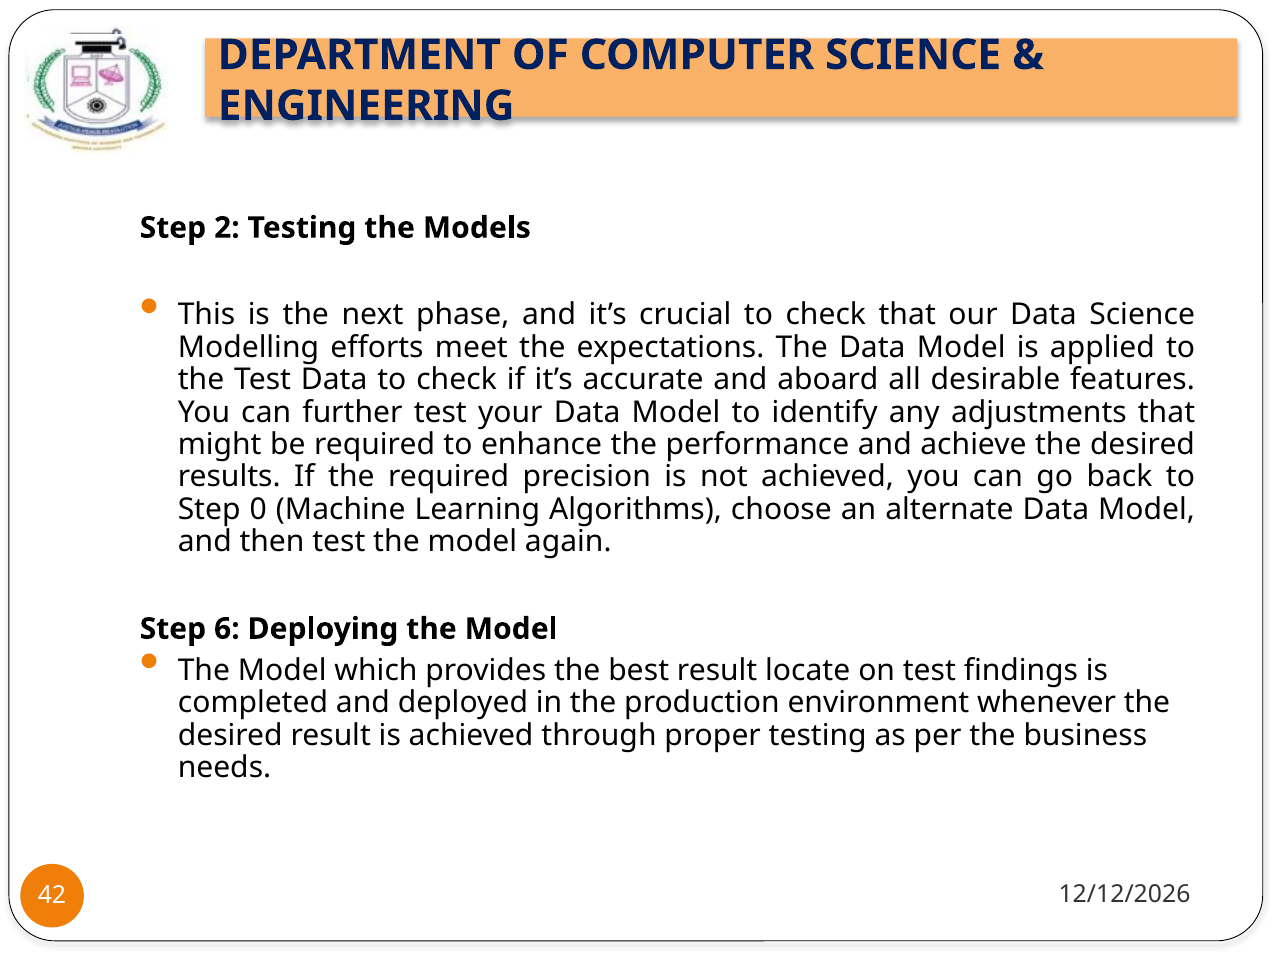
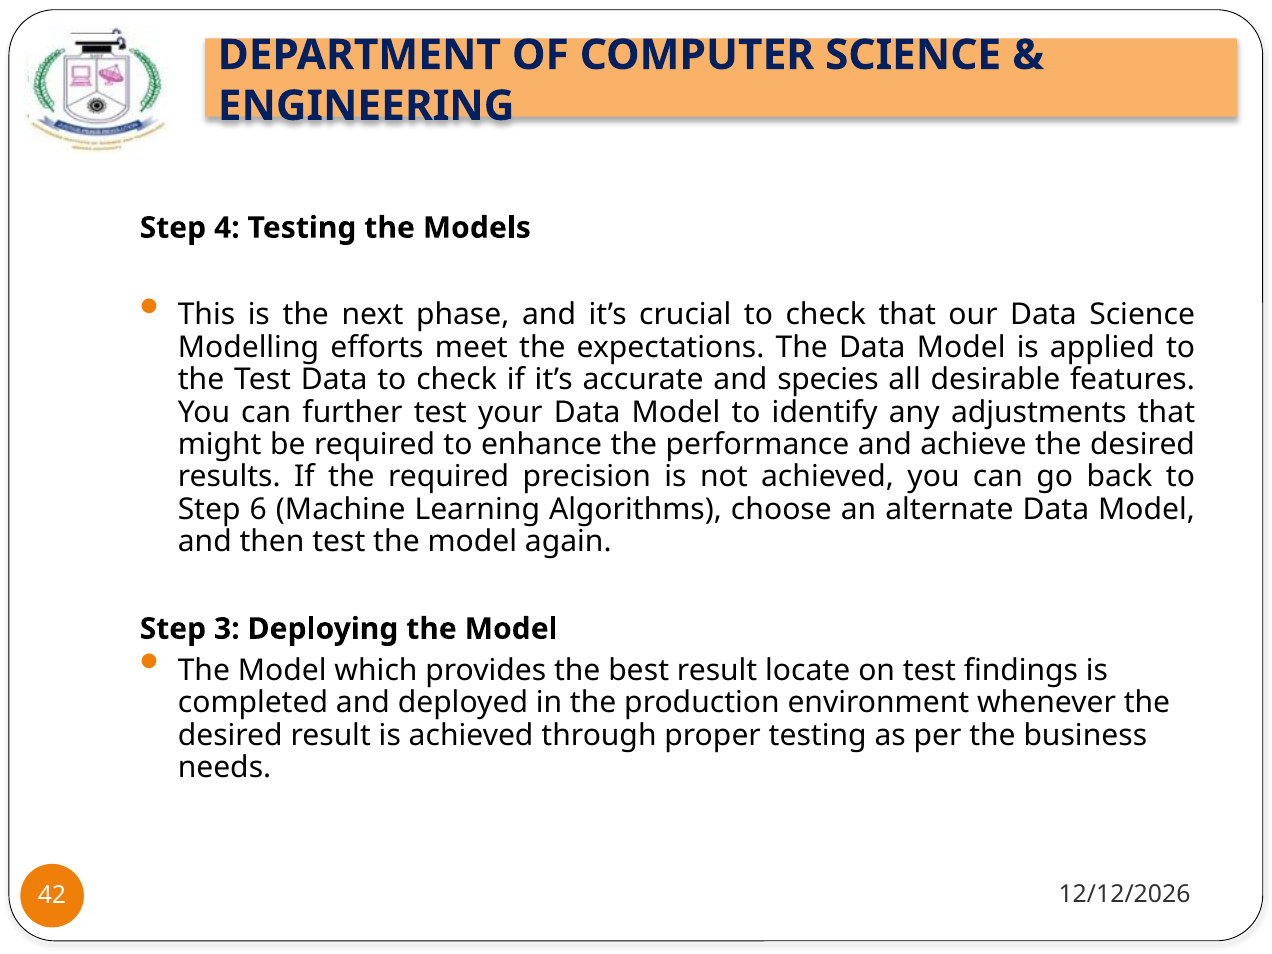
2: 2 -> 4 (227, 228)
aboard: aboard -> species (828, 380)
0: 0 -> 6 (258, 509)
6: 6 -> 3 (227, 629)
